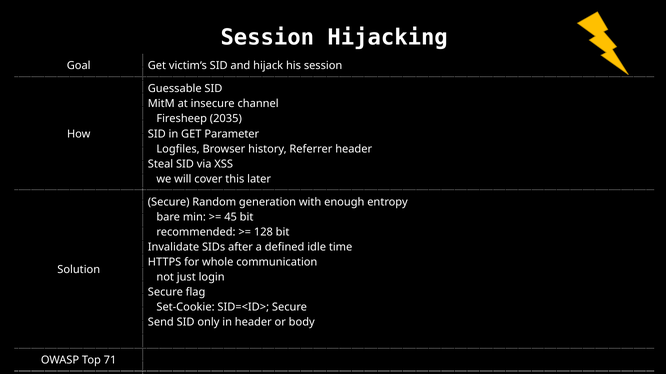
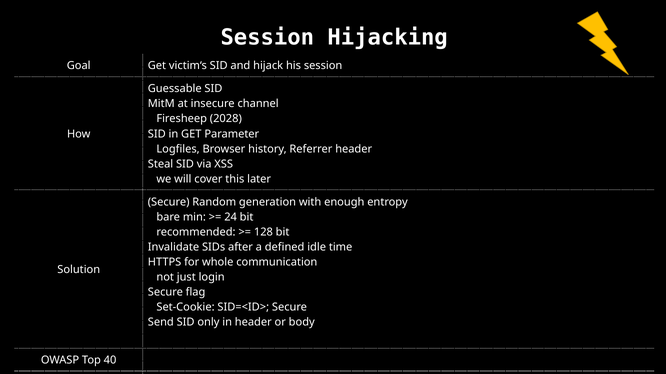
2035: 2035 -> 2028 (226, 119)
45: 45 -> 24 (231, 217)
71: 71 -> 40 (110, 361)
